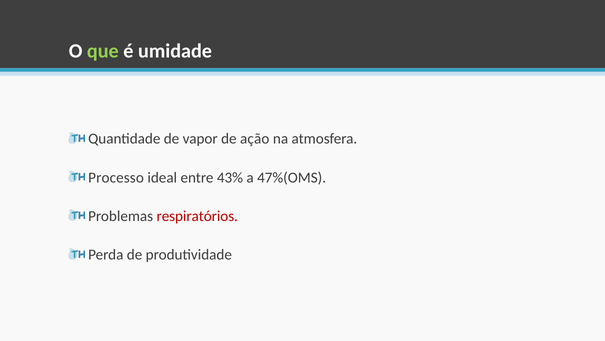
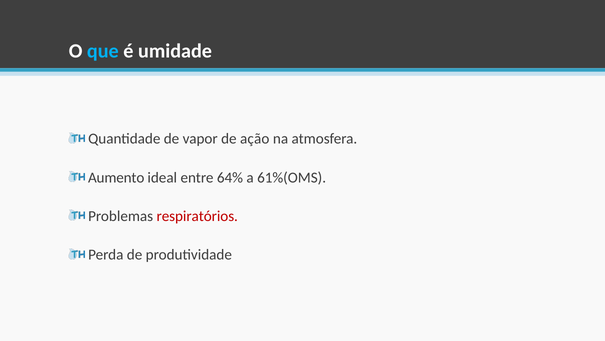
que colour: light green -> light blue (103, 51)
Processo: Processo -> Aumento (116, 177)
43%: 43% -> 64% (230, 177)
47%(OMS: 47%(OMS -> 61%(OMS (292, 177)
